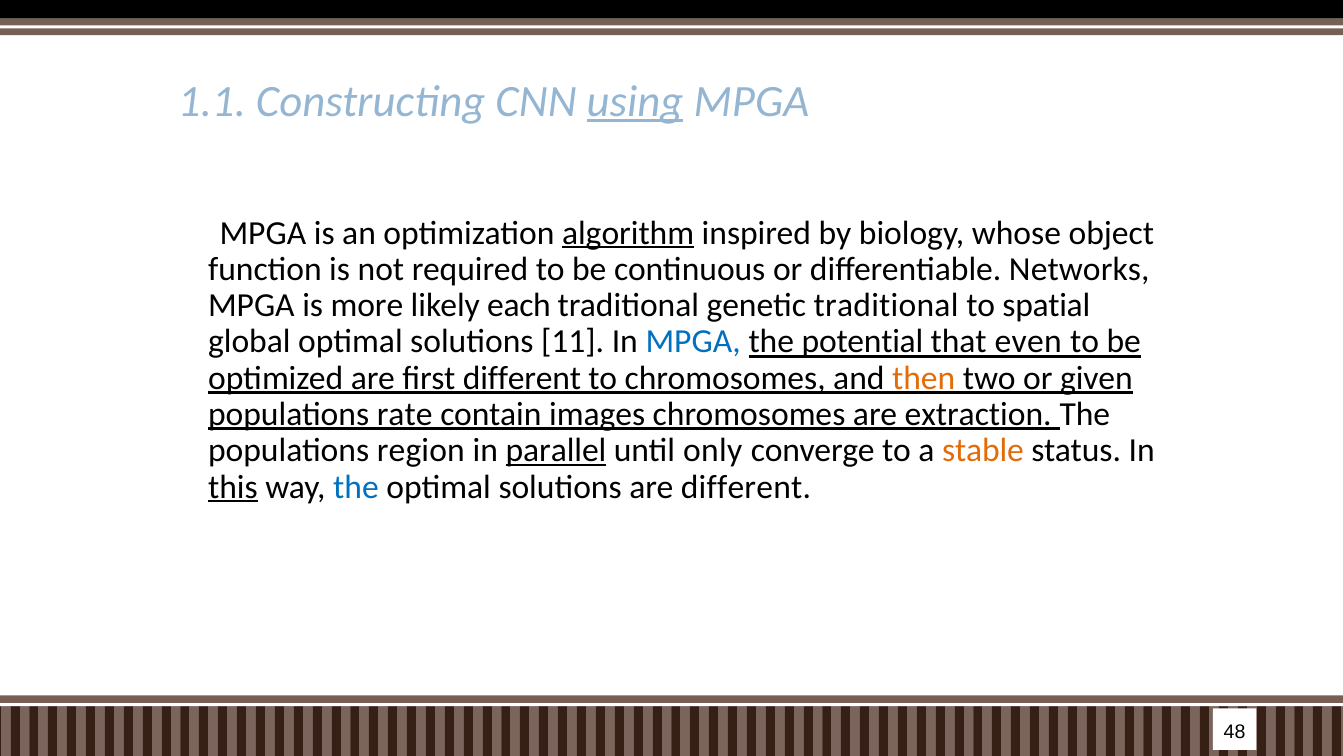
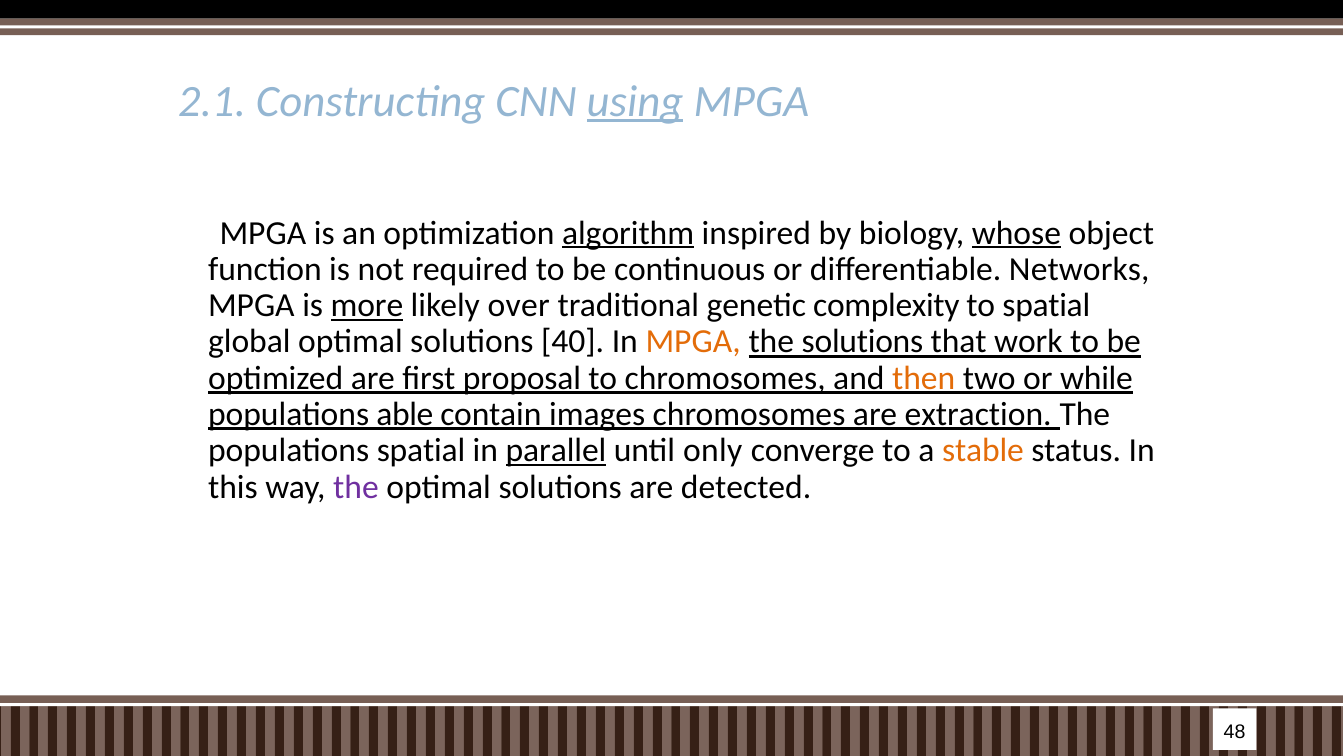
1.1: 1.1 -> 2.1 (212, 101)
whose underline: none -> present (1016, 233)
more underline: none -> present (367, 305)
each: each -> over (519, 305)
genetic traditional: traditional -> complexity (886, 305)
11: 11 -> 40 (573, 342)
MPGA colour: blue -> orange (693, 342)
the potential: potential -> solutions (862, 342)
even: even -> work (1028, 342)
first different: different -> proposal (522, 378)
given: given -> while (1096, 378)
rate: rate -> able (405, 414)
populations region: region -> spatial (421, 450)
this underline: present -> none (233, 487)
the colour: blue -> purple (356, 487)
are different: different -> detected (746, 487)
